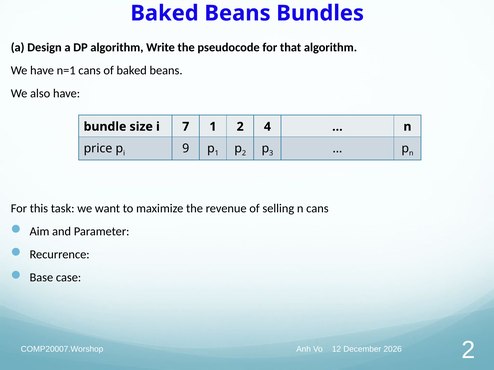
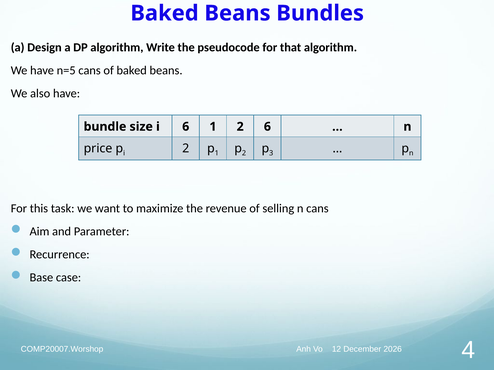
n=1: n=1 -> n=5 (66, 70)
i 7: 7 -> 6 (186, 127)
2 4: 4 -> 6 (267, 127)
i 9: 9 -> 2 (186, 149)
COMP20007.Worshop 2: 2 -> 4 (468, 351)
